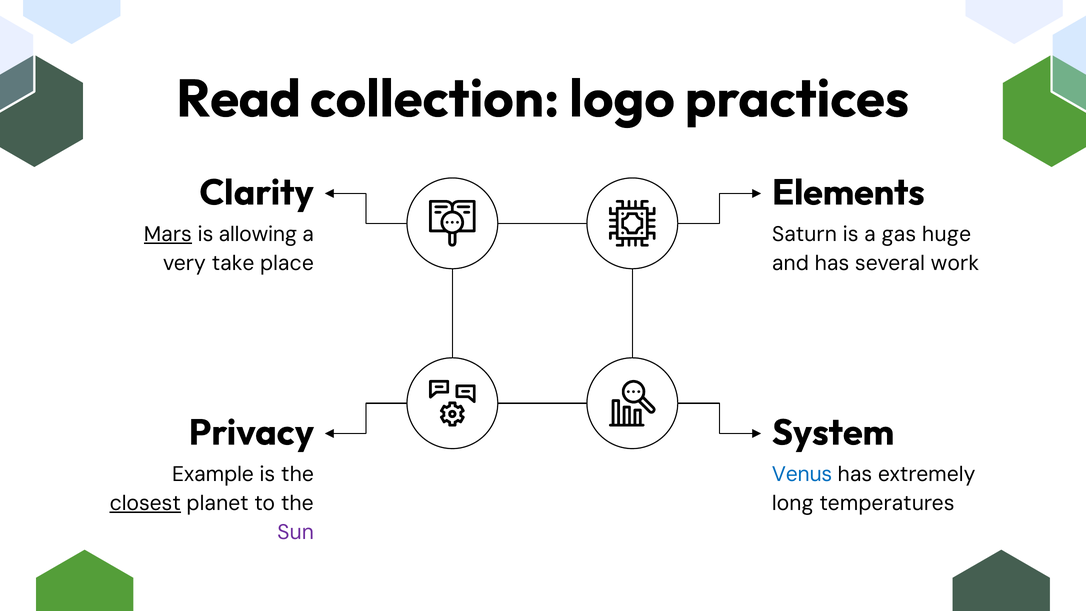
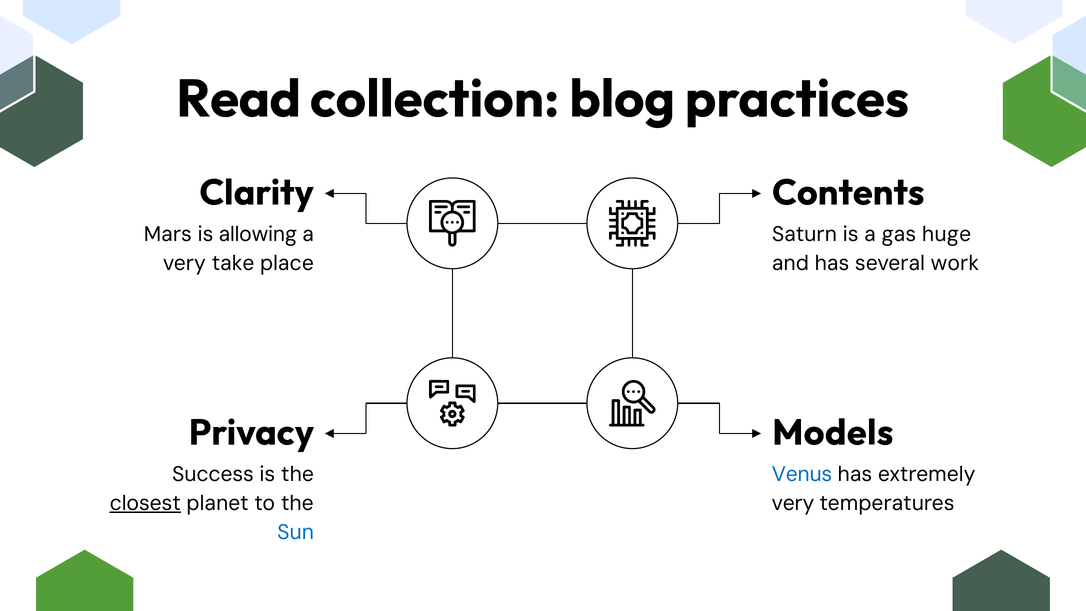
logo: logo -> blog (622, 99)
Elements: Elements -> Contents (848, 193)
Mars underline: present -> none (168, 234)
System: System -> Models (833, 433)
Example: Example -> Success (213, 474)
long: long -> very (793, 503)
Sun colour: purple -> blue (296, 532)
